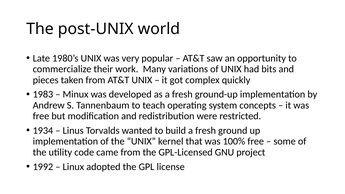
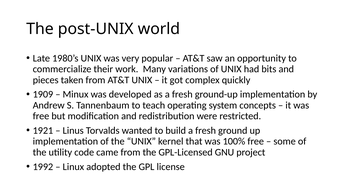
1983: 1983 -> 1909 (43, 94)
1934: 1934 -> 1921 (43, 131)
